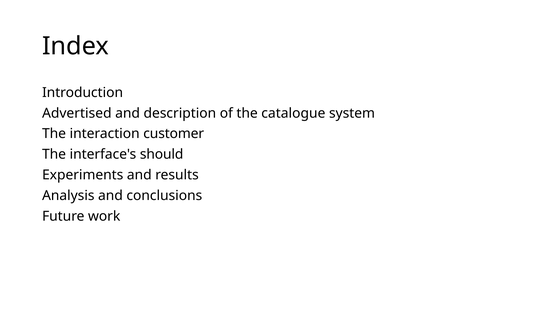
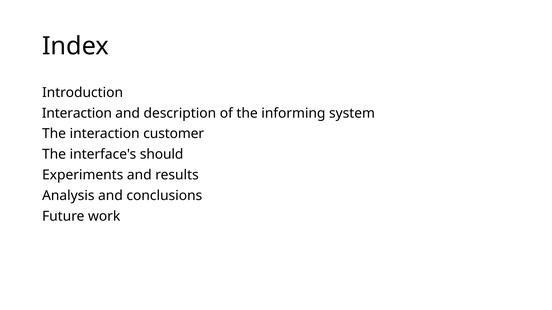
Advertised: Advertised -> Interaction (77, 113)
catalogue: catalogue -> informing (293, 113)
